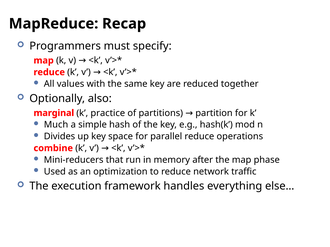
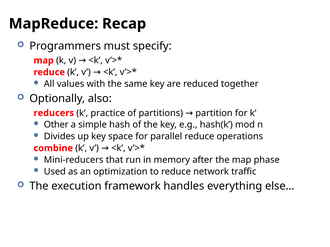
marginal: marginal -> reducers (54, 113)
Much: Much -> Other (56, 125)
